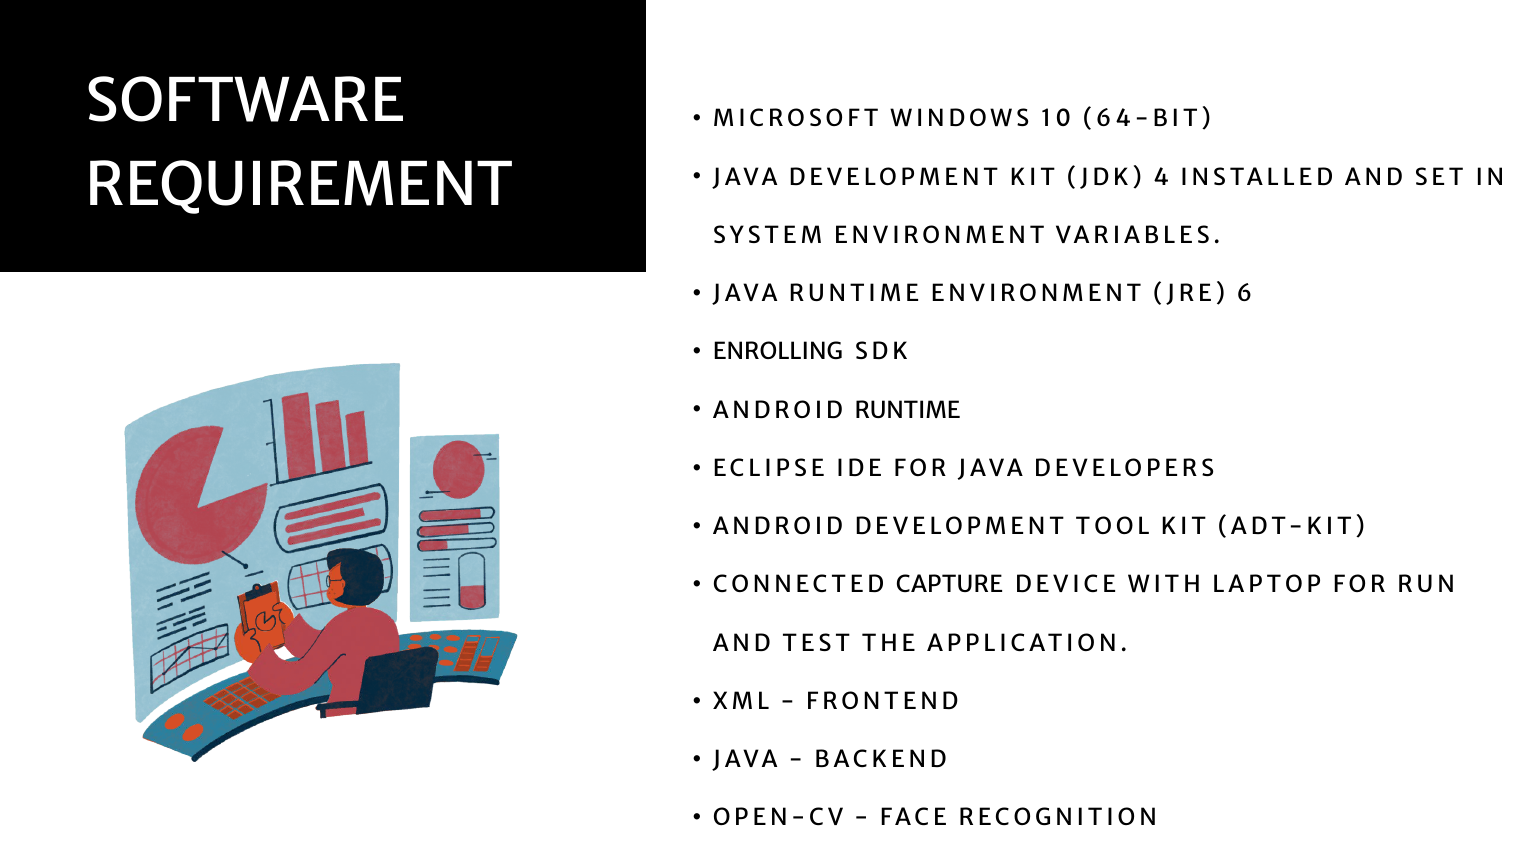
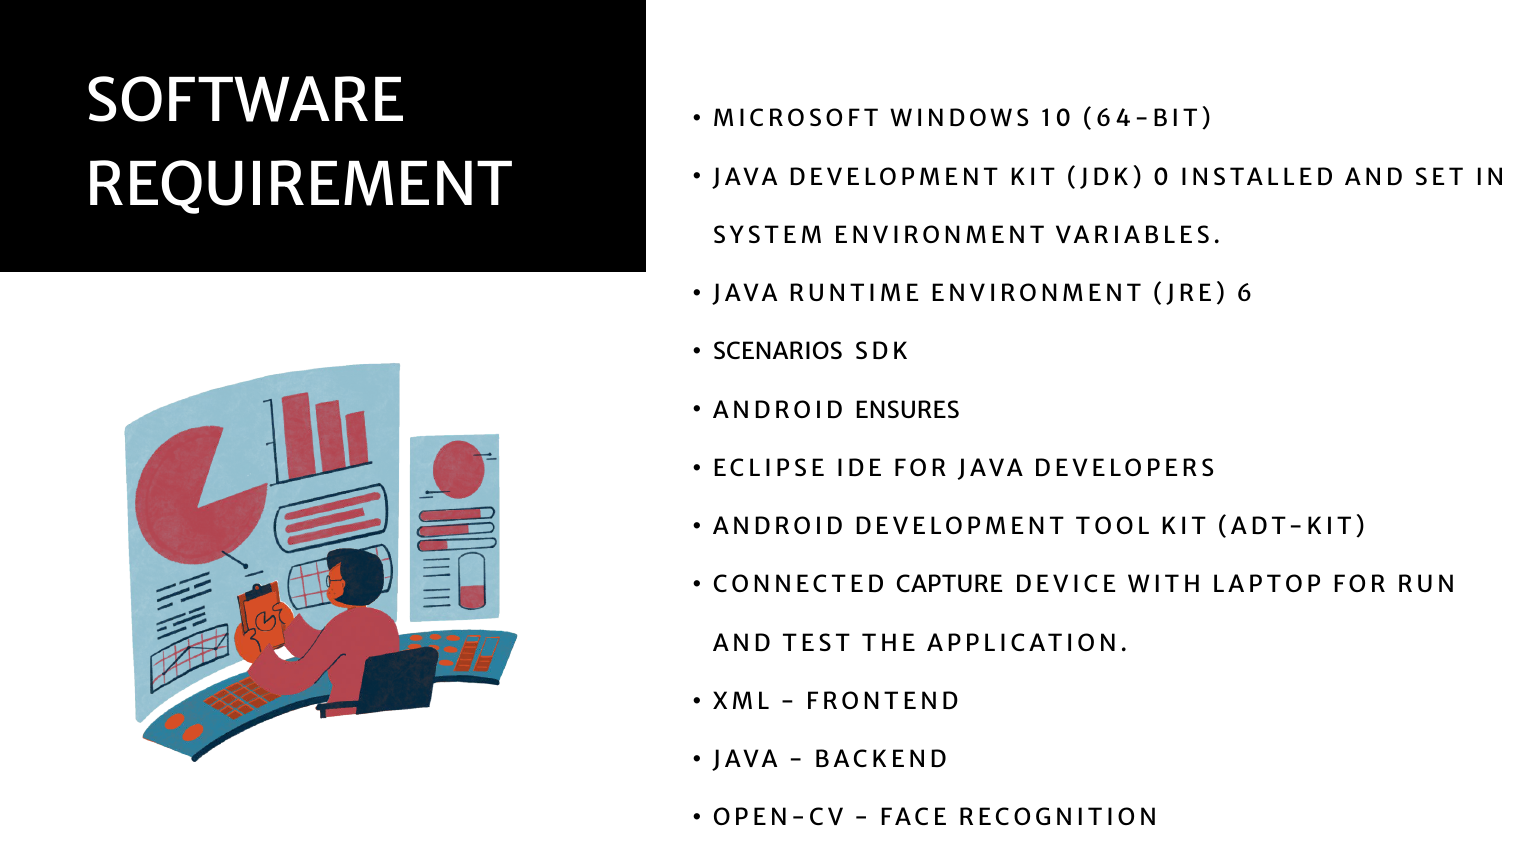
4: 4 -> 0 (1161, 177)
ENROLLING: ENROLLING -> SCENARIOS (778, 352)
ANDROID RUNTIME: RUNTIME -> ENSURES (907, 410)
